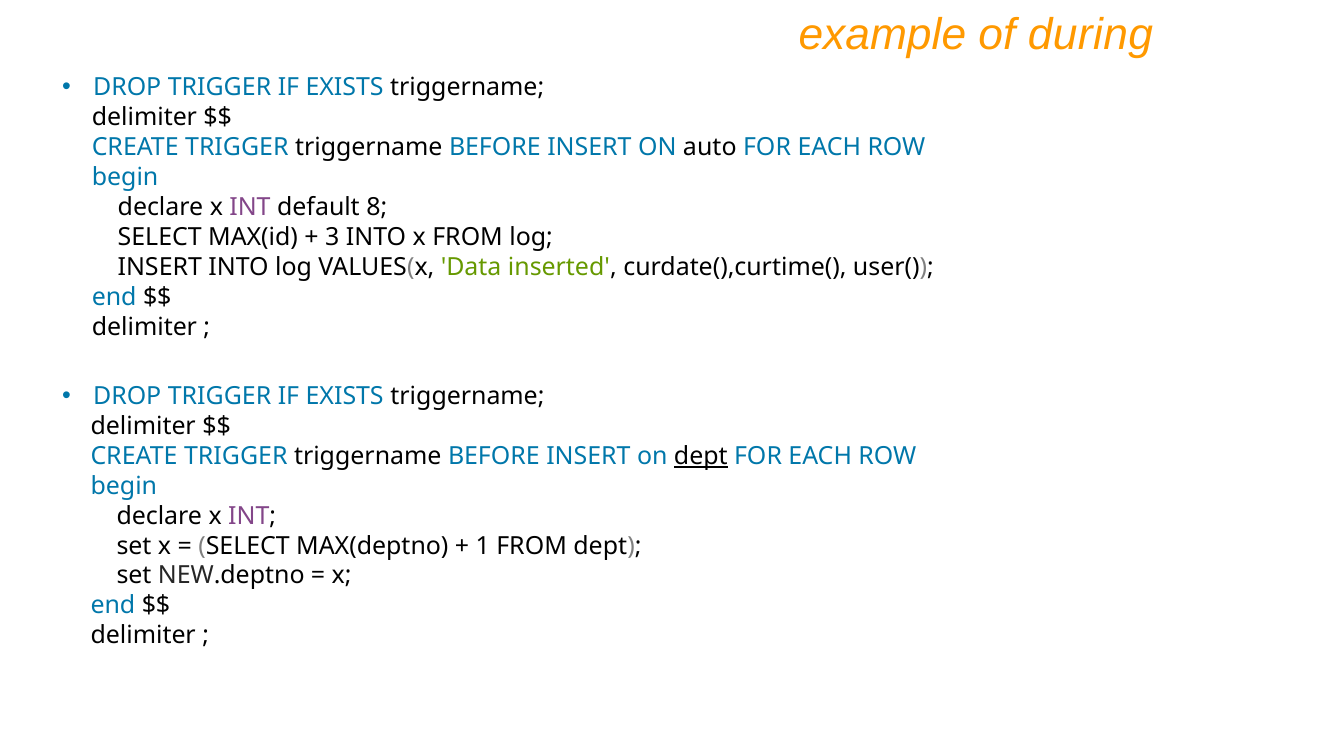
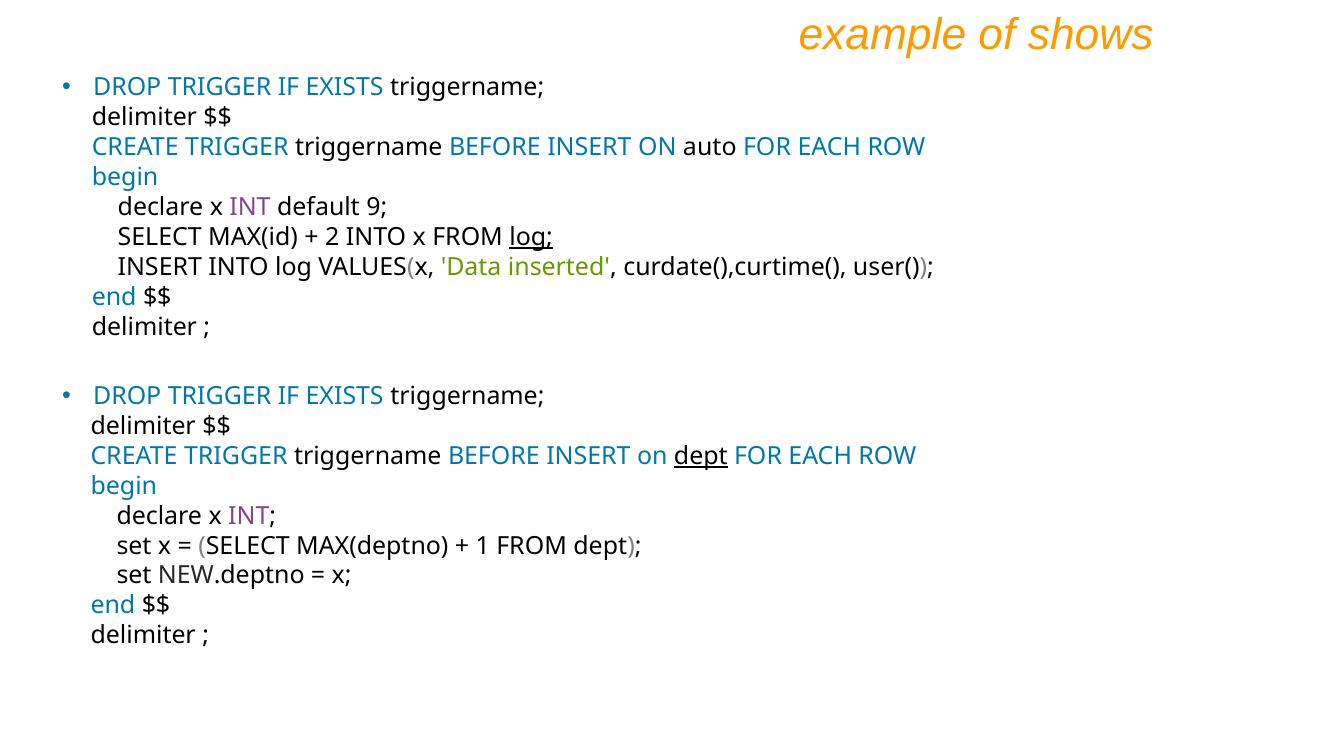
during: during -> shows (1091, 35)
8: 8 -> 9 (377, 207)
3: 3 -> 2 (332, 237)
log underline: none -> present (531, 237)
